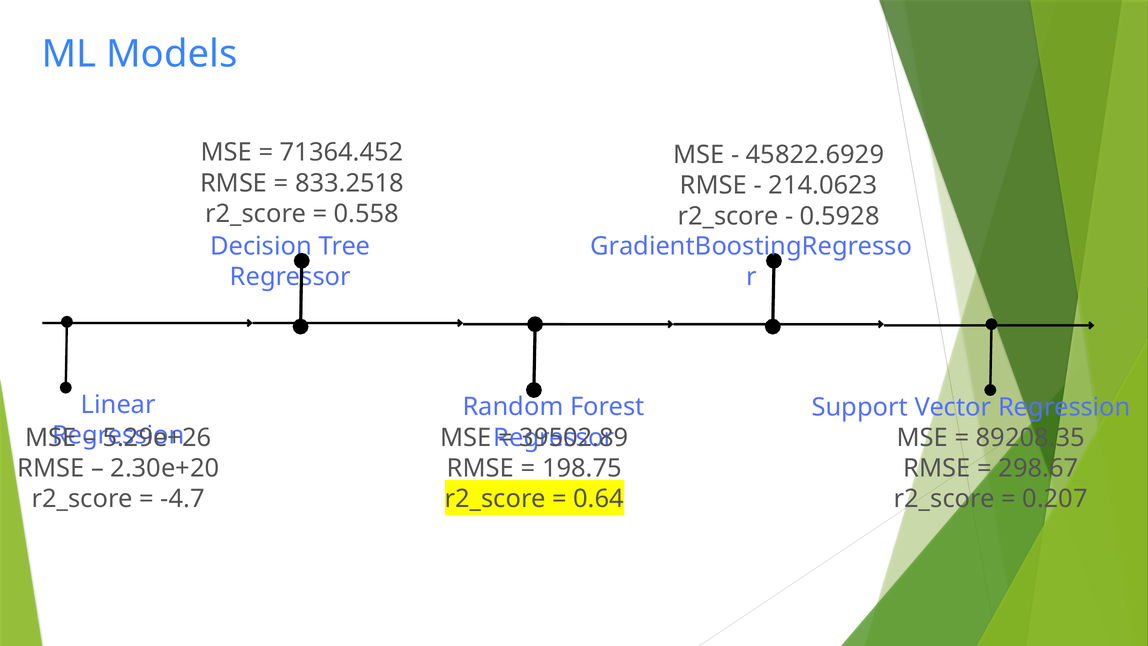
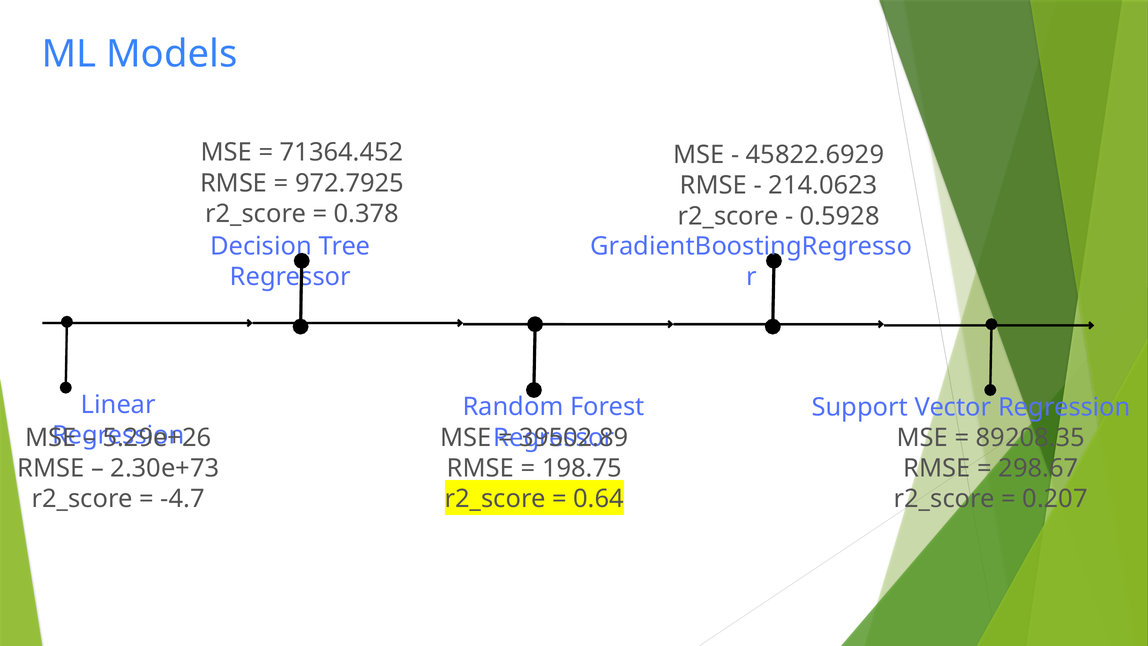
833.2518: 833.2518 -> 972.7925 (350, 183)
0.558: 0.558 -> 0.378 (366, 214)
2.30e+20: 2.30e+20 -> 2.30e+73 (165, 468)
